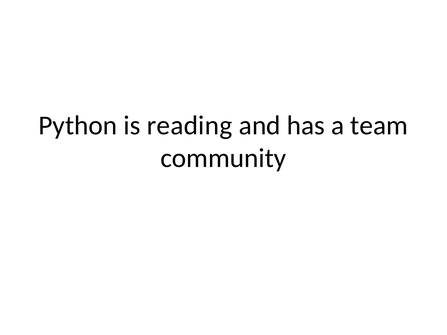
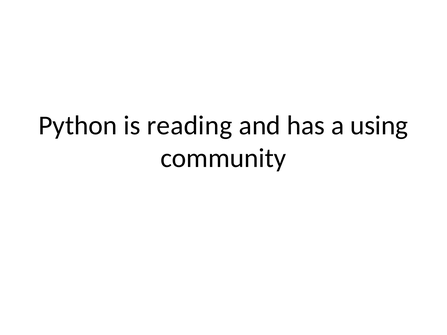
team: team -> using (379, 126)
